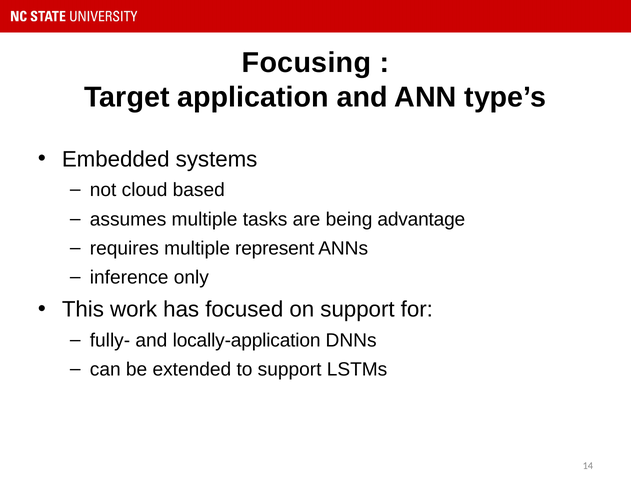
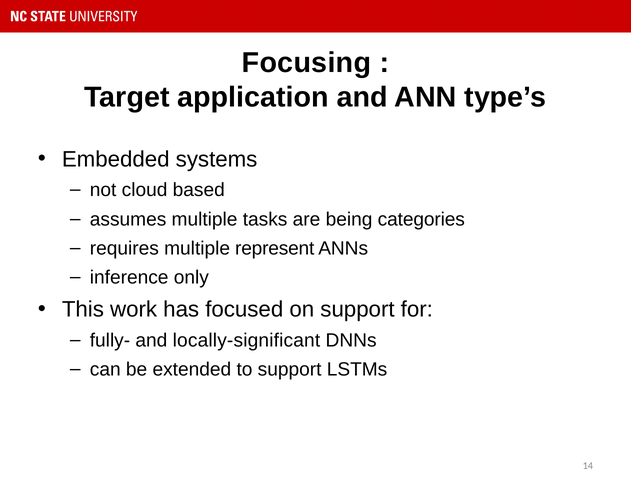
advantage: advantage -> categories (421, 219)
locally-application: locally-application -> locally-significant (246, 340)
